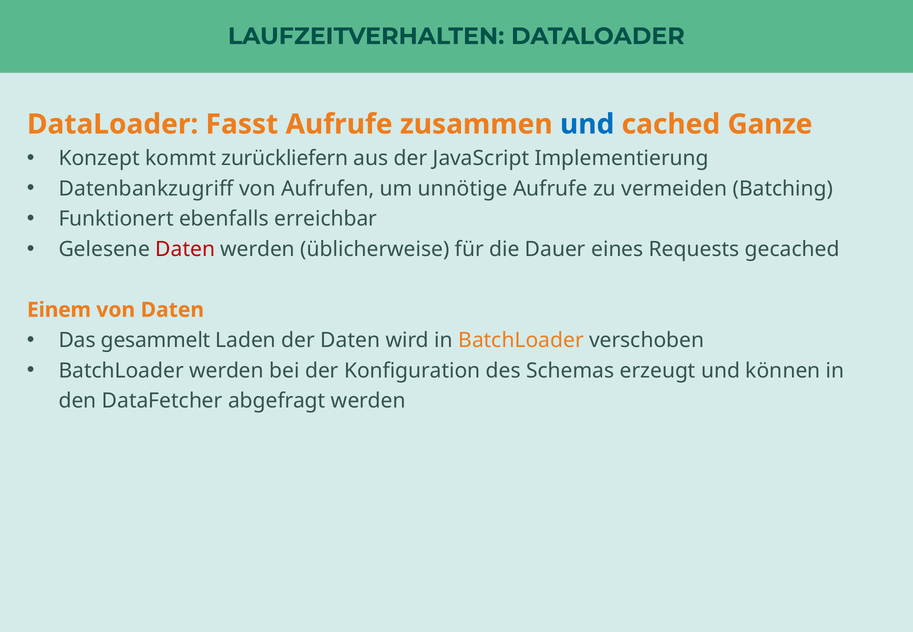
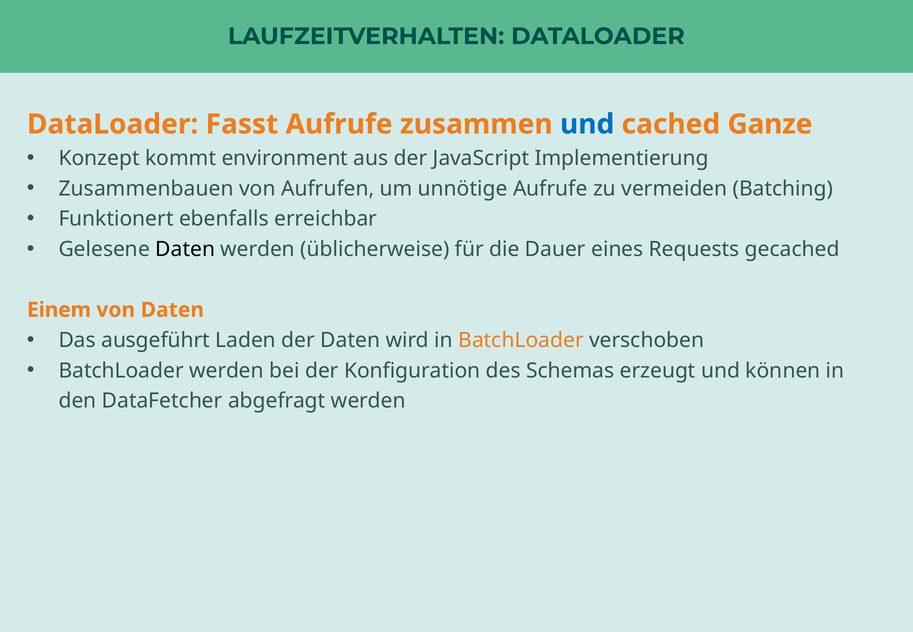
zurückliefern: zurückliefern -> environment (285, 158)
Datenbankzugriff: Datenbankzugriff -> Zusammenbauen (146, 189)
Daten colour: red -> black (185, 249)
gesammelt: gesammelt -> ausgeführt (156, 340)
